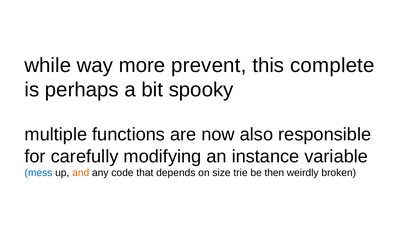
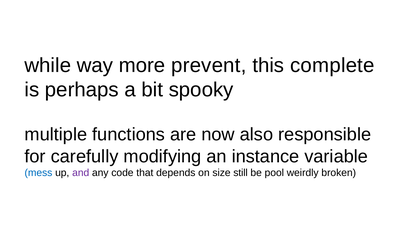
and colour: orange -> purple (81, 173)
trie: trie -> still (241, 173)
then: then -> pool (274, 173)
